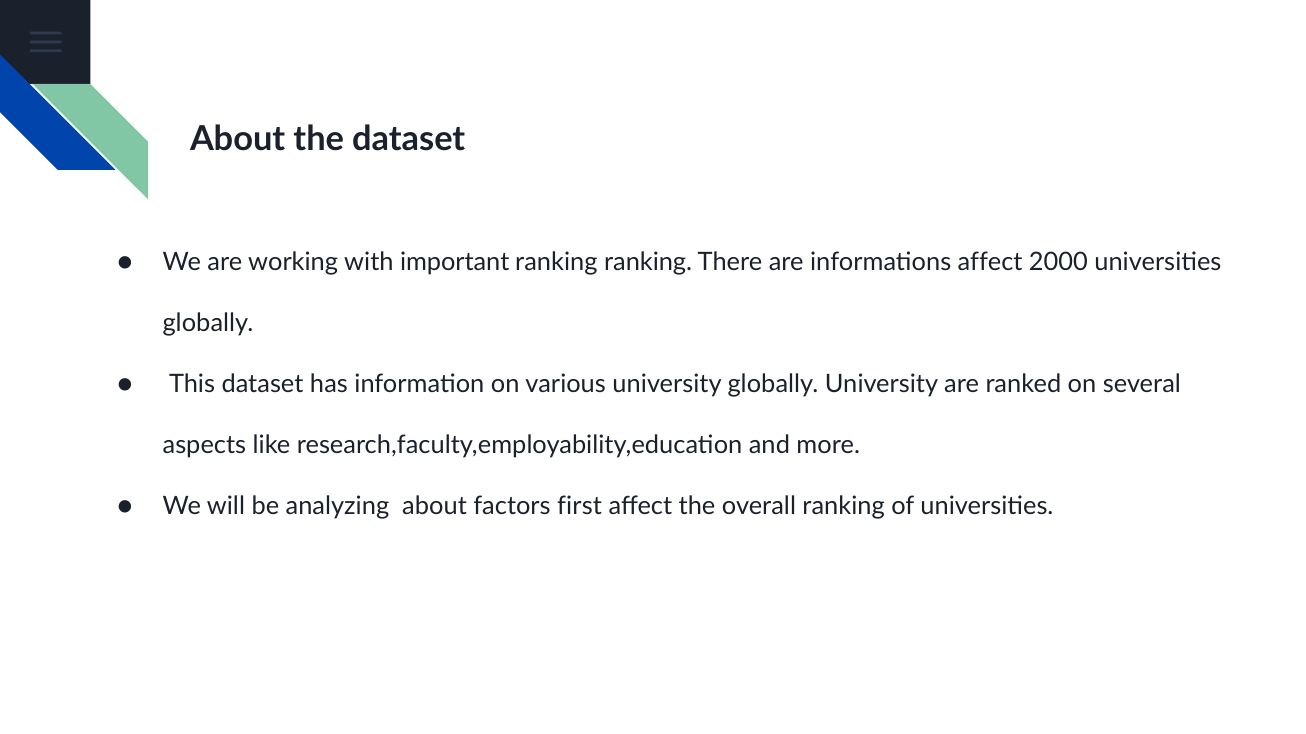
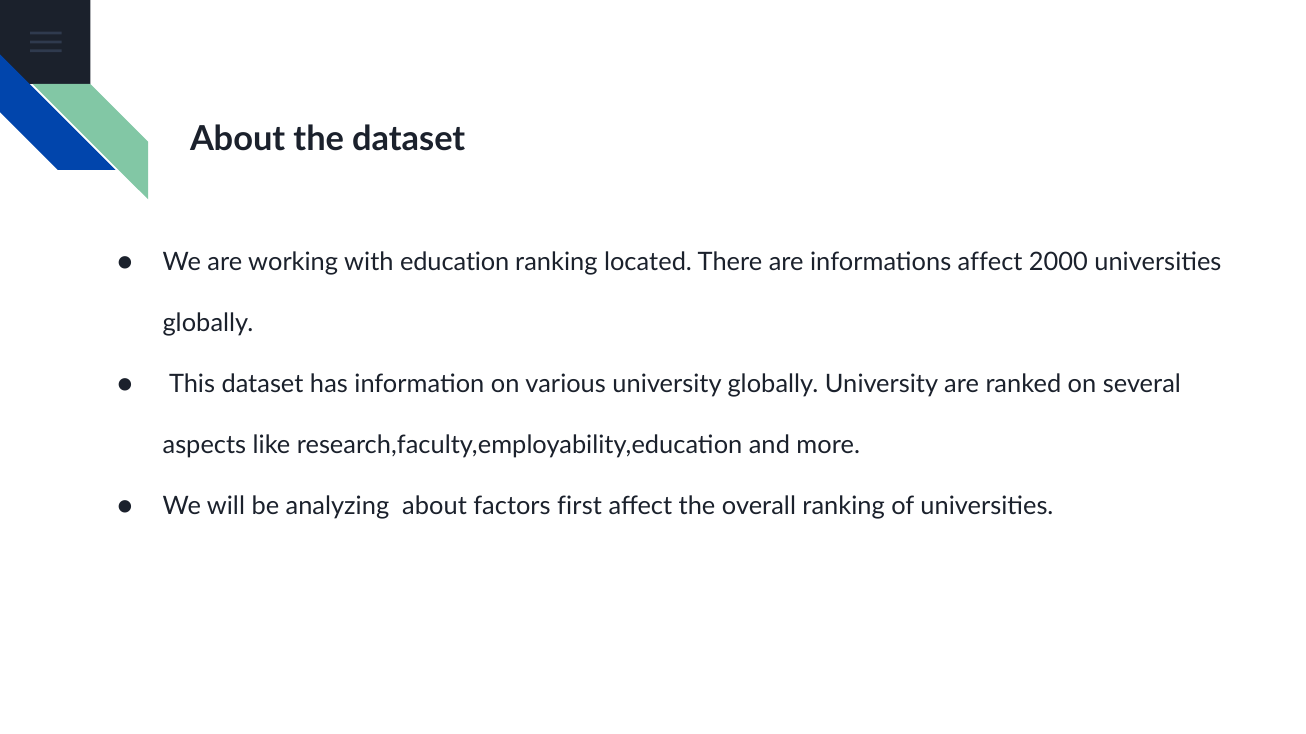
important: important -> education (455, 263)
ranking ranking: ranking -> located (648, 263)
